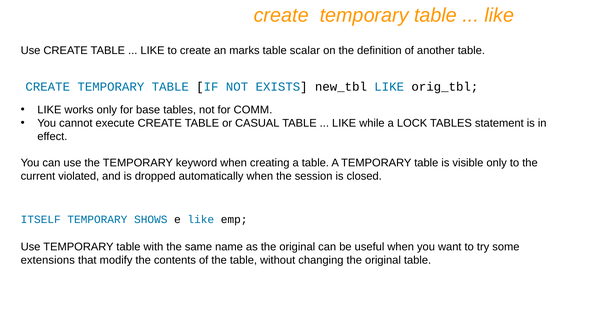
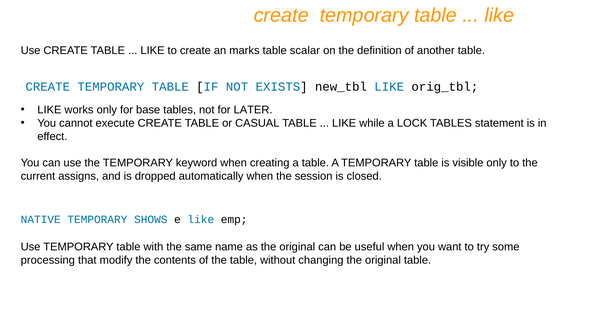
COMM: COMM -> LATER (253, 110)
violated: violated -> assigns (79, 176)
ITSELF: ITSELF -> NATIVE (41, 219)
extensions: extensions -> processing (48, 260)
